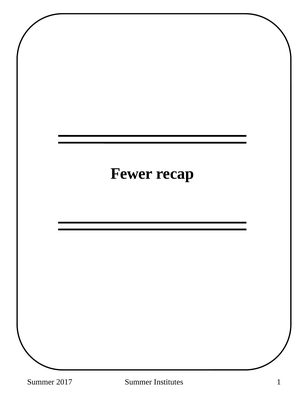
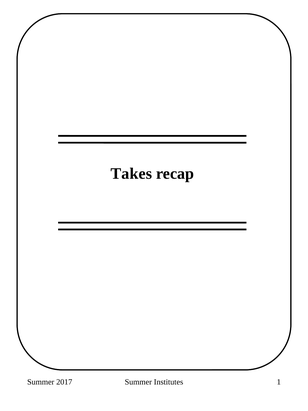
Fewer: Fewer -> Takes (131, 174)
